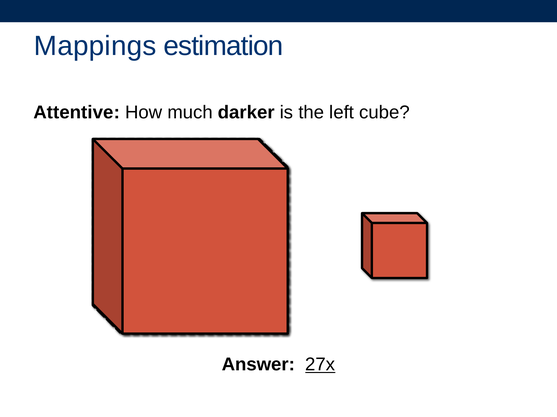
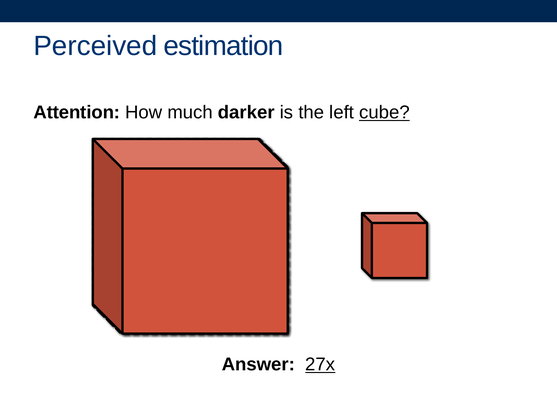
Mappings: Mappings -> Perceived (95, 46)
Attentive: Attentive -> Attention (77, 113)
cube underline: none -> present (384, 113)
